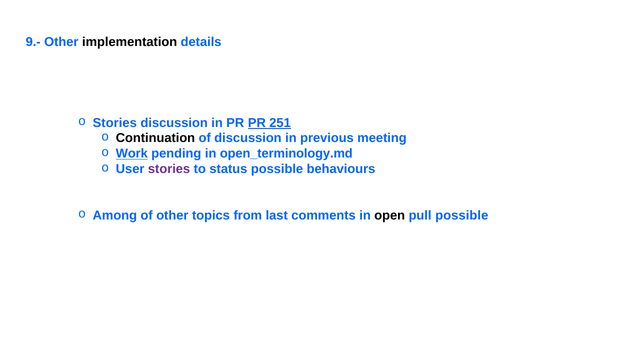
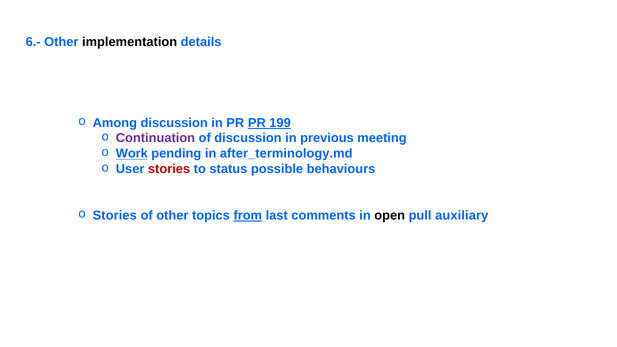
9.-: 9.- -> 6.- (33, 42)
Stories: Stories -> Among (115, 123)
251: 251 -> 199 (280, 123)
Continuation colour: black -> purple (155, 138)
open_terminology.md: open_terminology.md -> after_terminology.md (286, 154)
stories colour: purple -> red (169, 169)
Among: Among -> Stories (115, 215)
from underline: none -> present (248, 215)
pull possible: possible -> auxiliary (462, 215)
